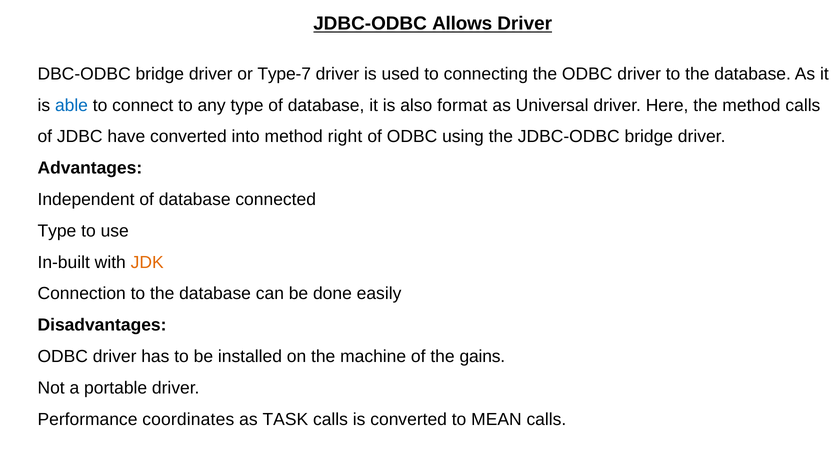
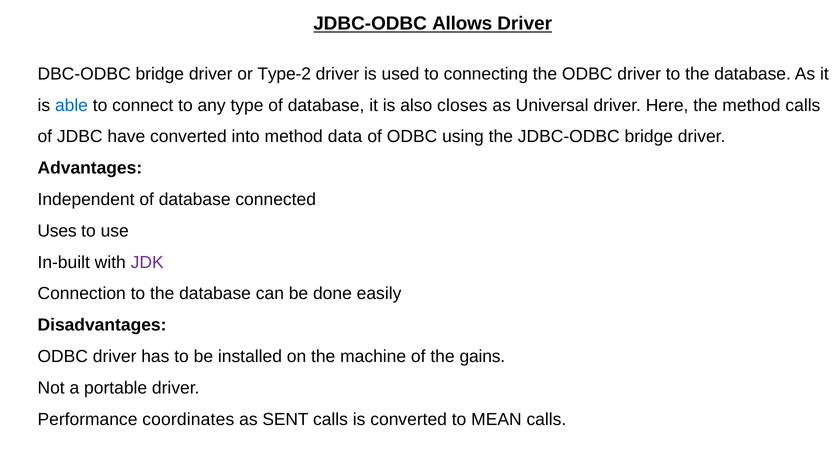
Type-7: Type-7 -> Type-2 (284, 74)
format: format -> closes (462, 105)
right: right -> data (345, 137)
Type: Type -> Uses (57, 231)
JDK colour: orange -> purple (147, 262)
TASK: TASK -> SENT (285, 419)
